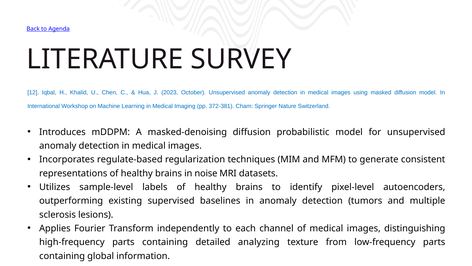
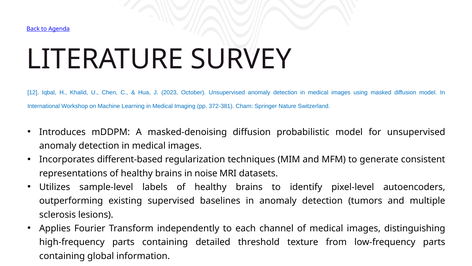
regulate-based: regulate-based -> different-based (130, 159)
analyzing: analyzing -> threshold (259, 242)
